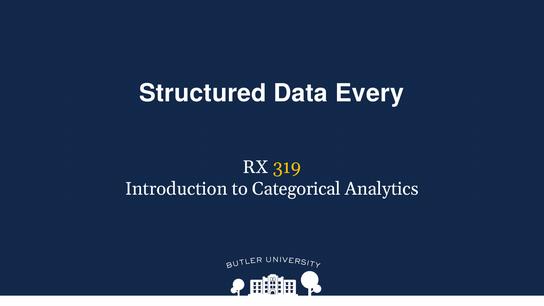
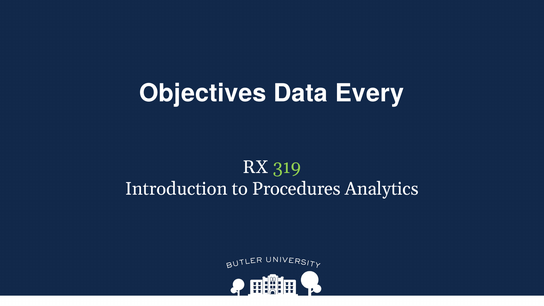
Structured: Structured -> Objectives (203, 93)
319 colour: yellow -> light green (287, 167)
Categorical: Categorical -> Procedures (296, 189)
